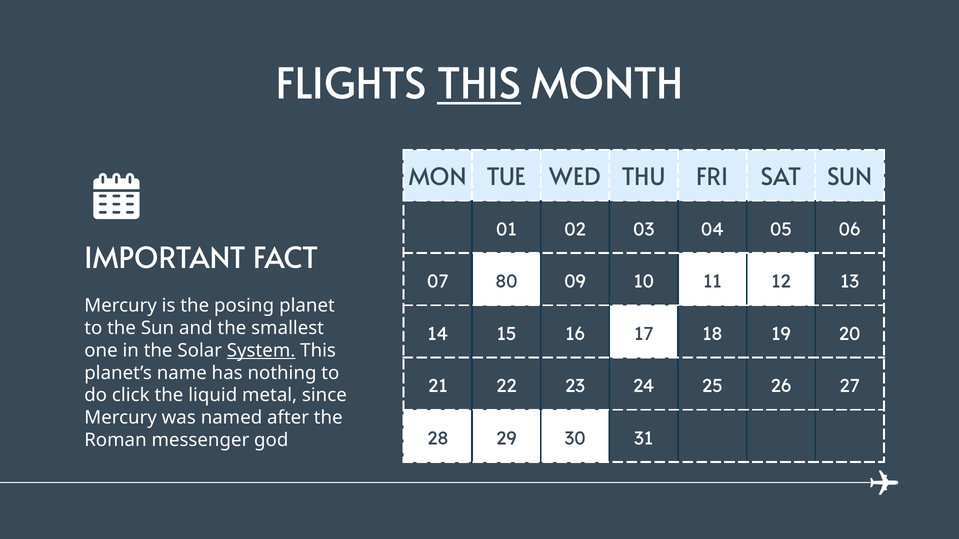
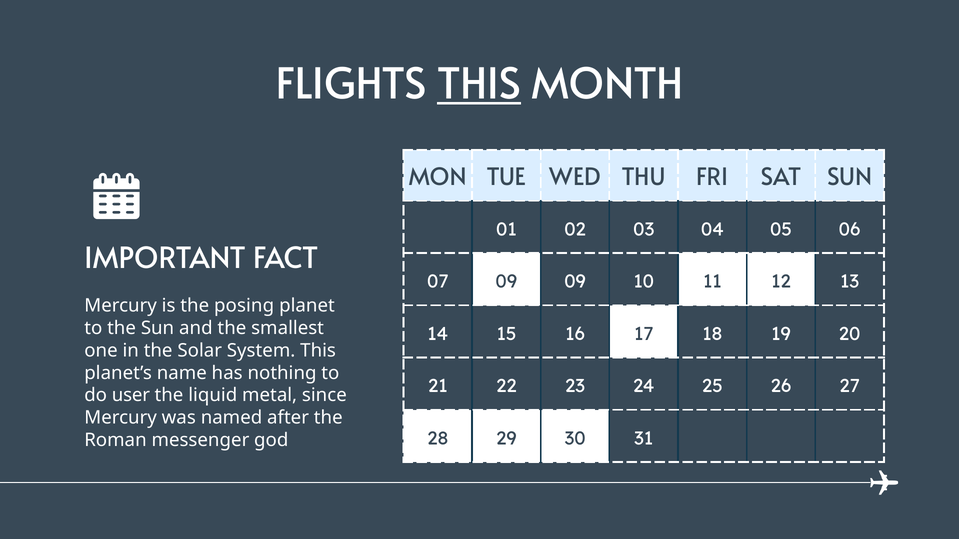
07 80: 80 -> 09 (506, 282)
System underline: present -> none (261, 351)
click: click -> user (131, 396)
